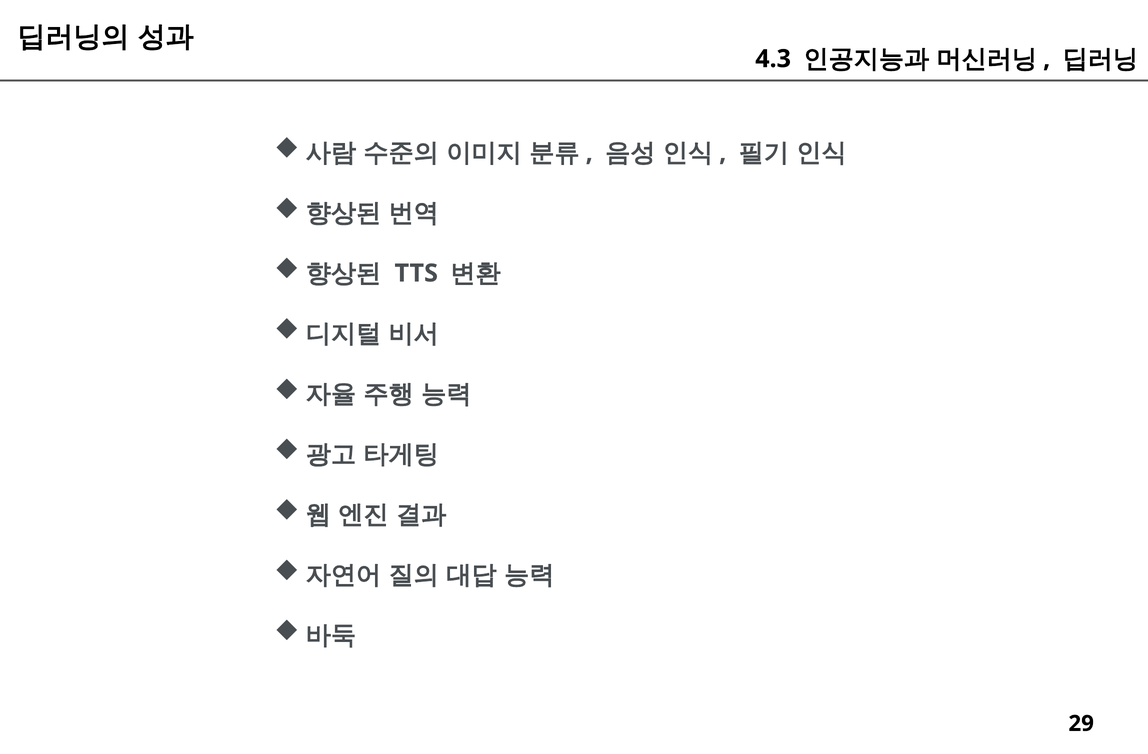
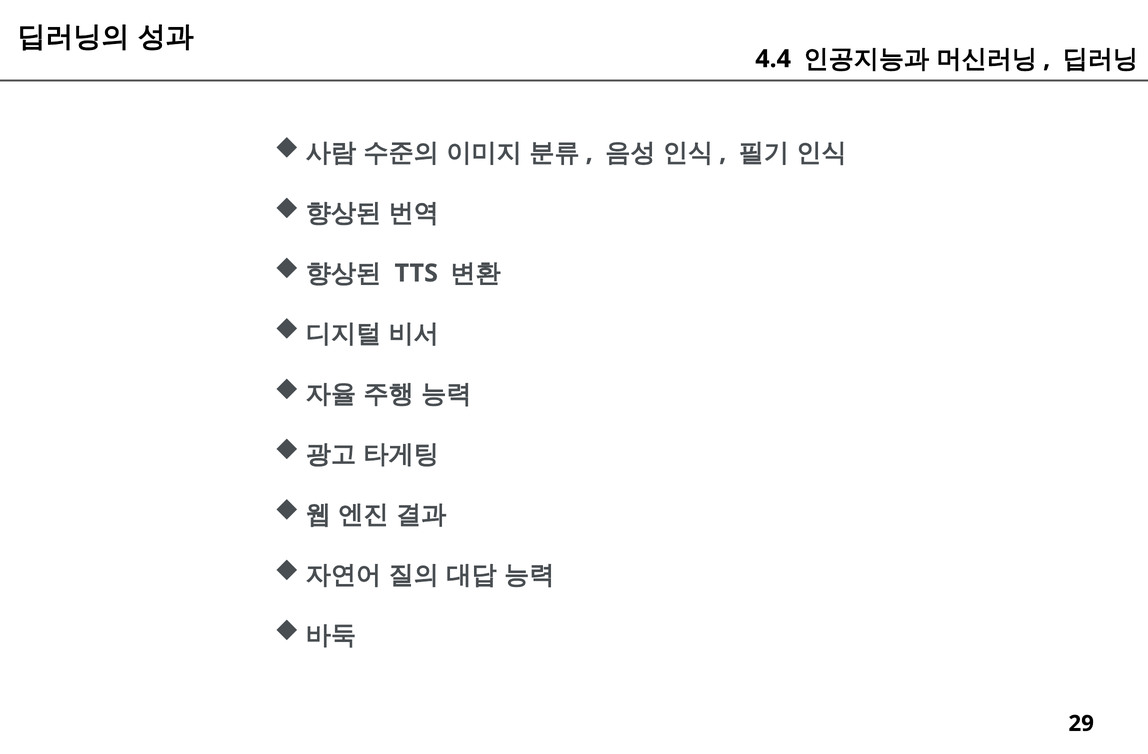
4.3: 4.3 -> 4.4 (773, 59)
